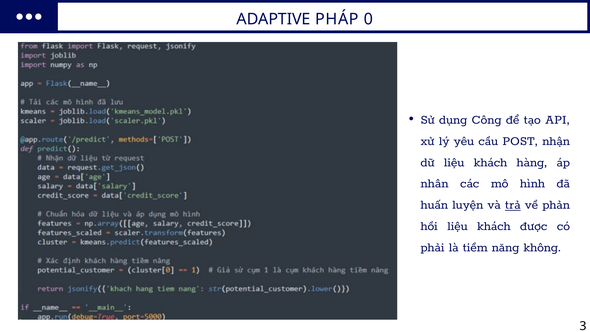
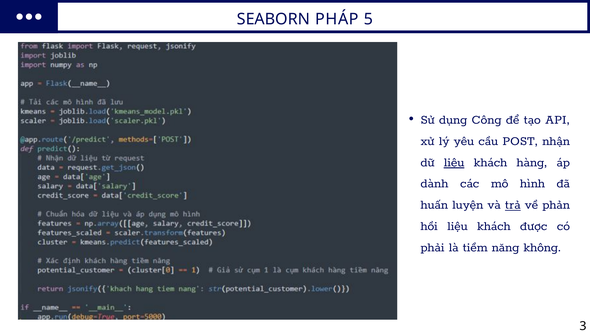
ADAPTIVE: ADAPTIVE -> SEABORN (273, 19)
0: 0 -> 5 (368, 19)
liệu underline: none -> present (454, 162)
nhân: nhân -> dành (434, 183)
